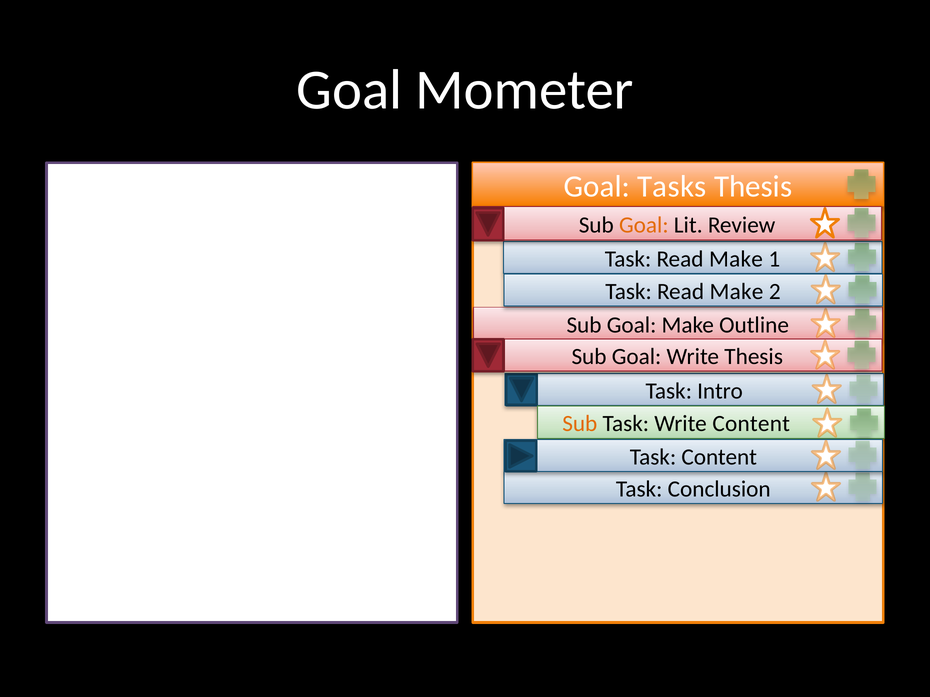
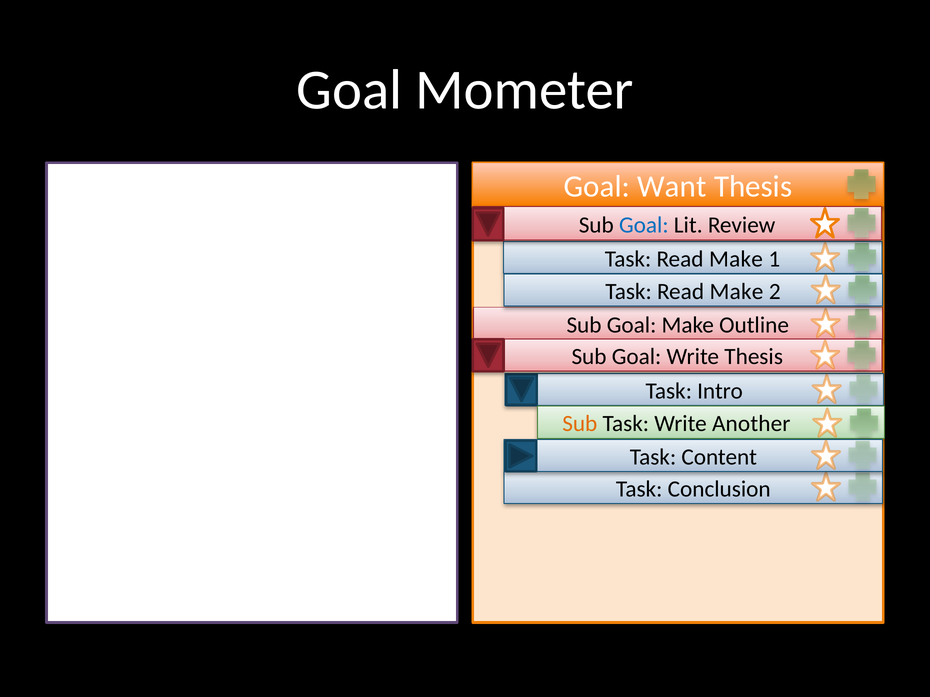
Tasks: Tasks -> Want (672, 187)
Goal colour: orange -> blue (644, 225)
Write Content: Content -> Another (751, 424)
